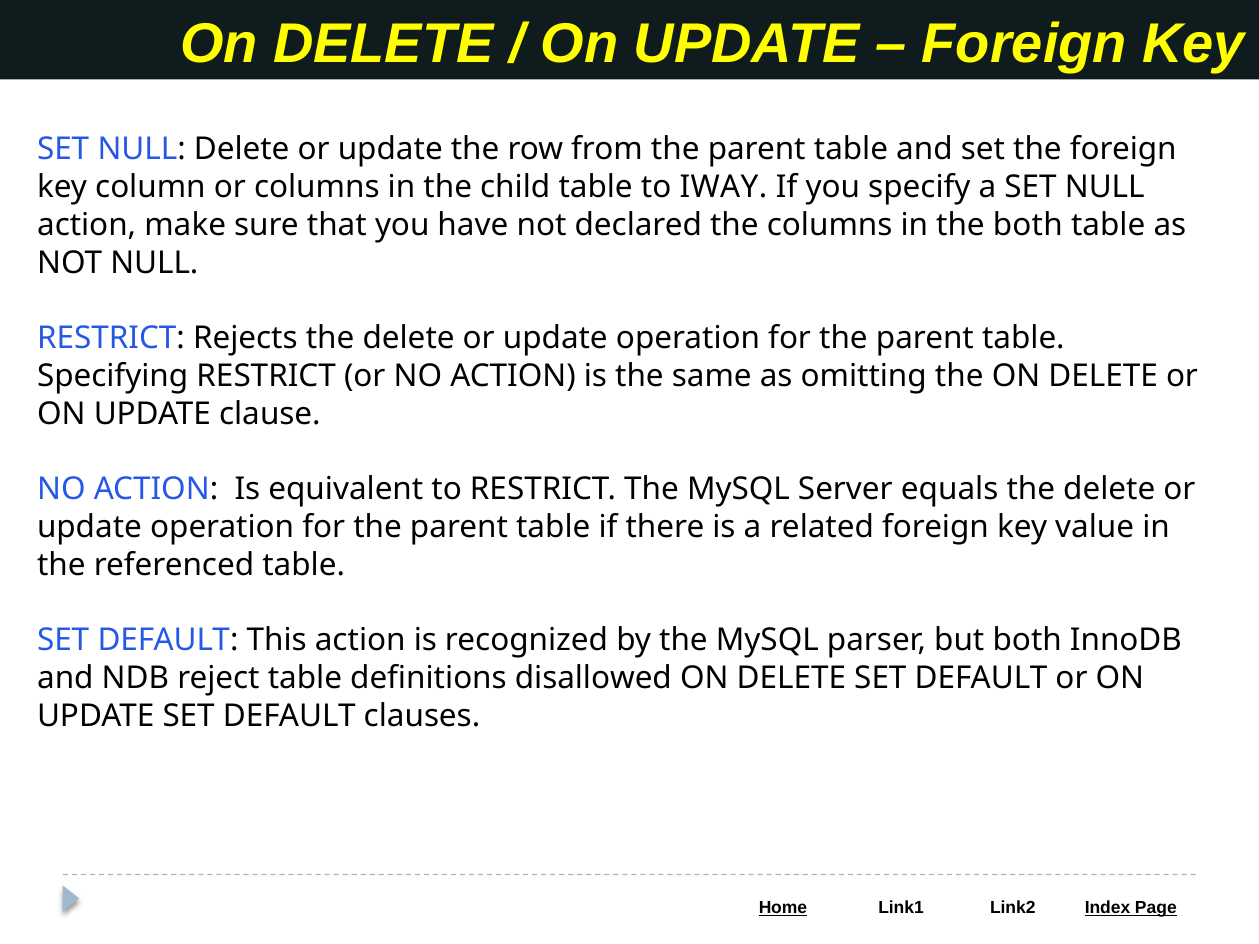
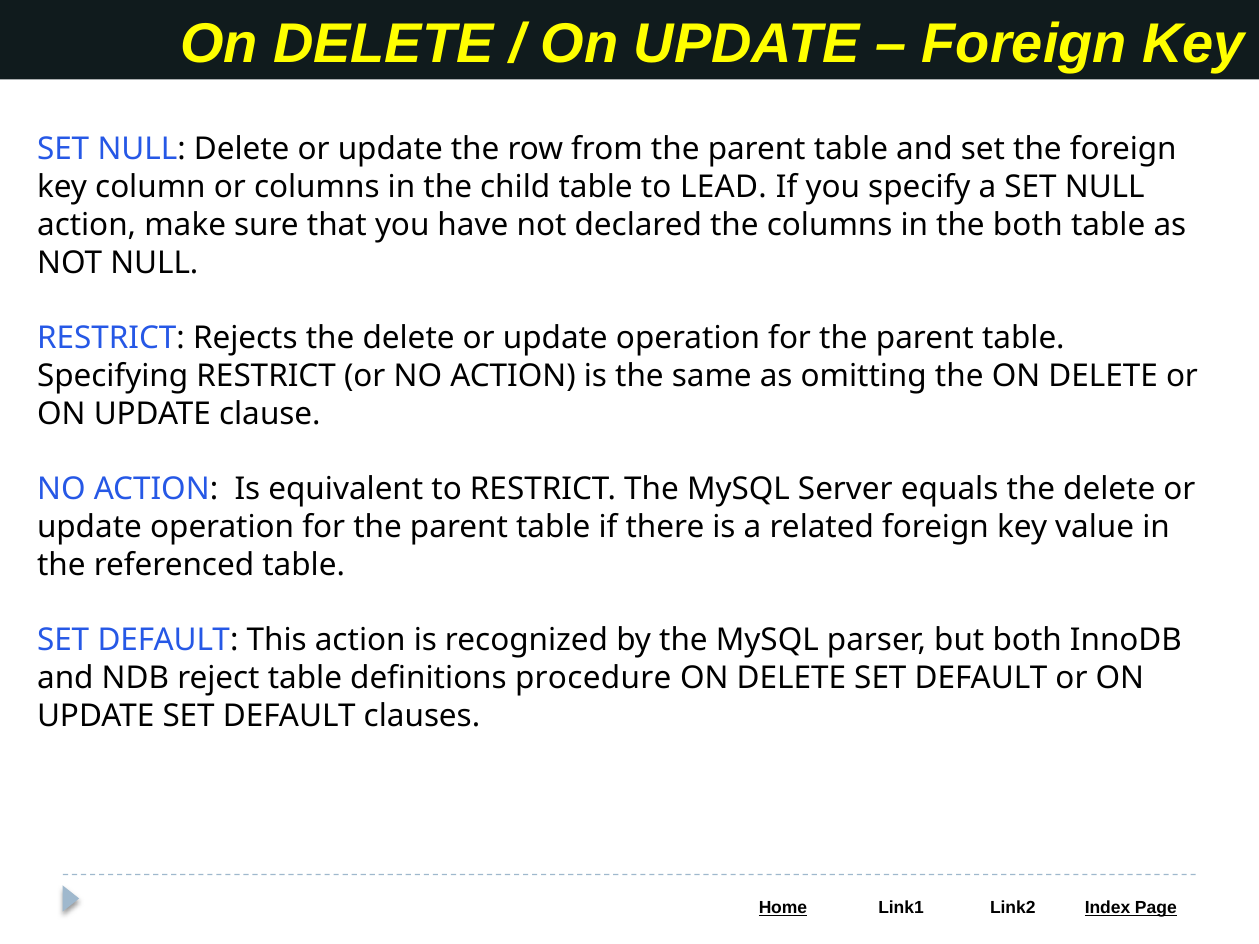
IWAY: IWAY -> LEAD (723, 187)
disallowed: disallowed -> procedure (593, 678)
